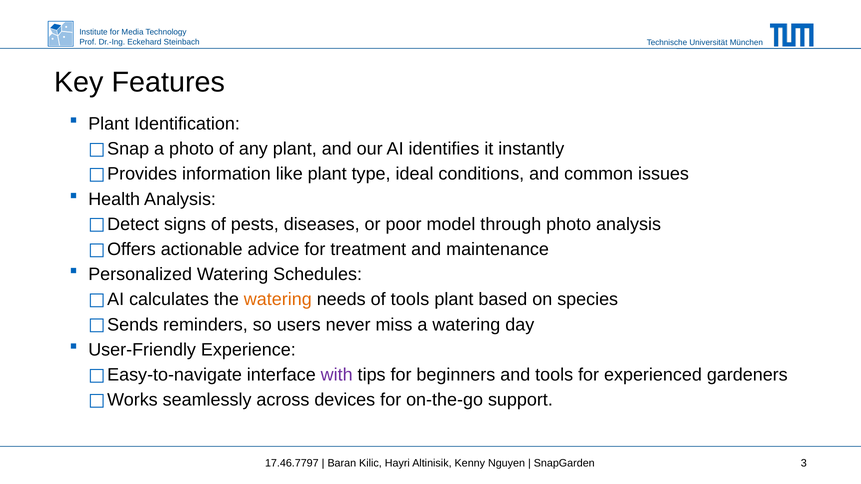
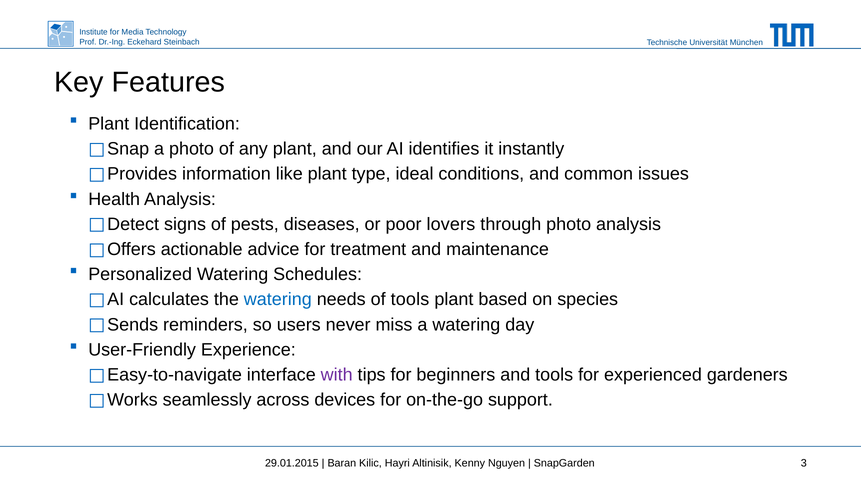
model: model -> lovers (451, 224)
watering colour: orange -> blue (278, 300)
17.46.7797: 17.46.7797 -> 29.01.2015 (292, 464)
